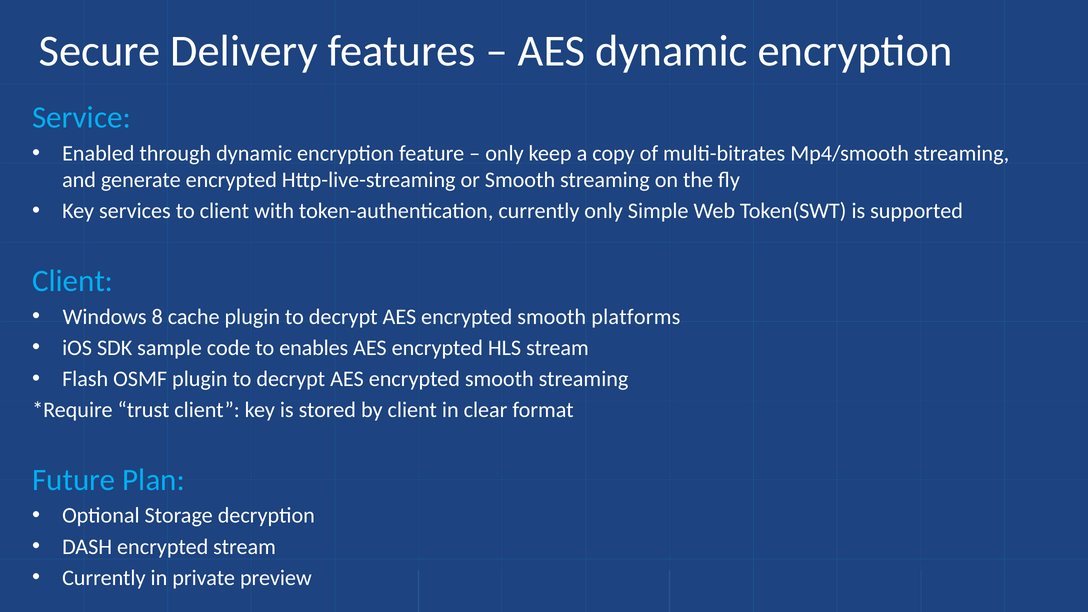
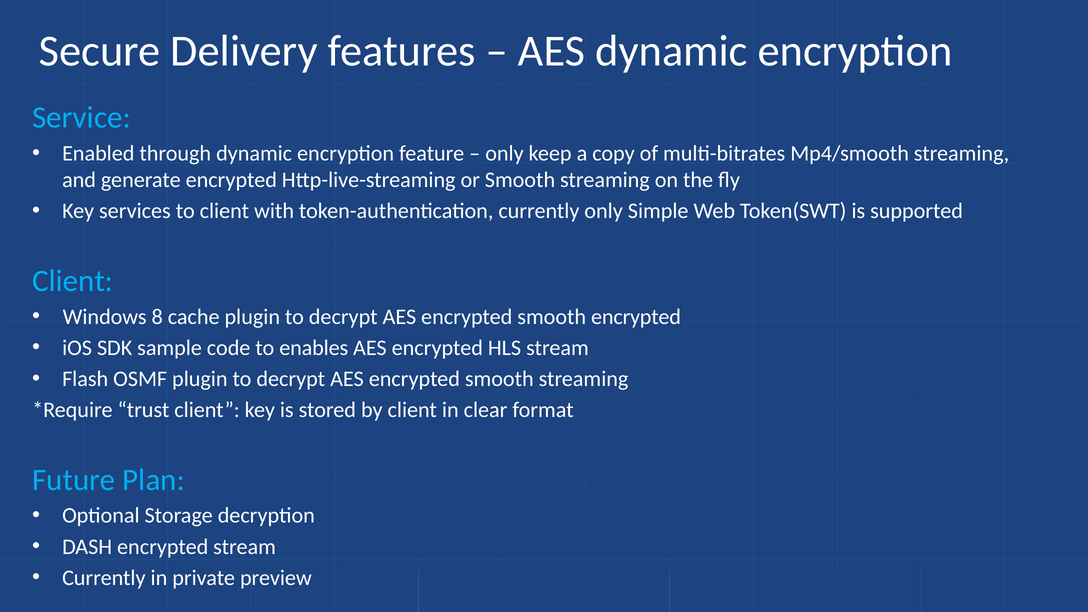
smooth platforms: platforms -> encrypted (636, 317)
